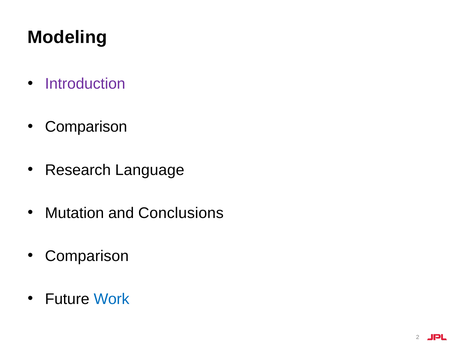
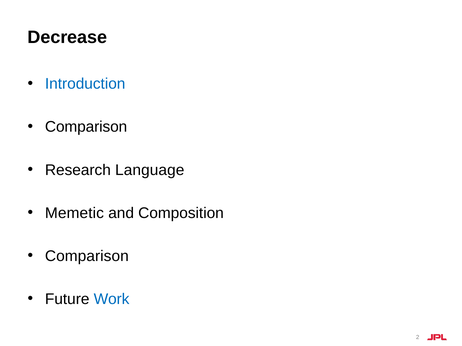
Modeling: Modeling -> Decrease (67, 37)
Introduction colour: purple -> blue (85, 84)
Mutation: Mutation -> Memetic (74, 213)
Conclusions: Conclusions -> Composition (181, 213)
